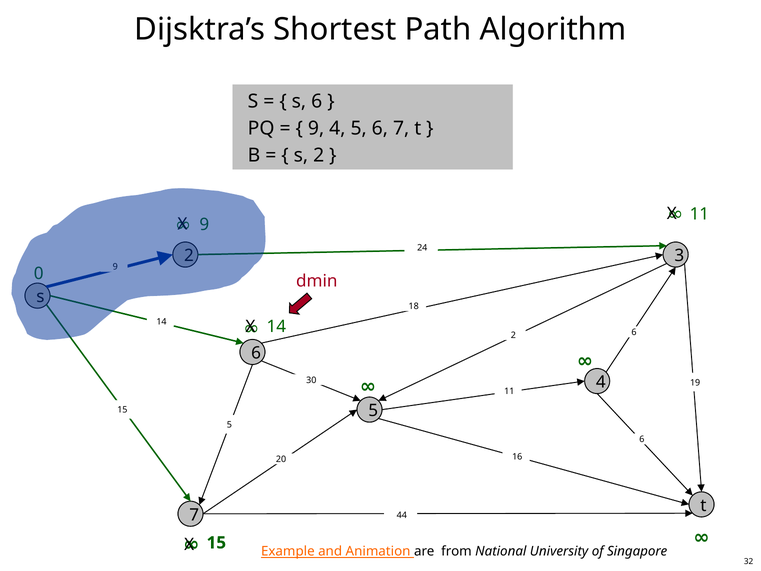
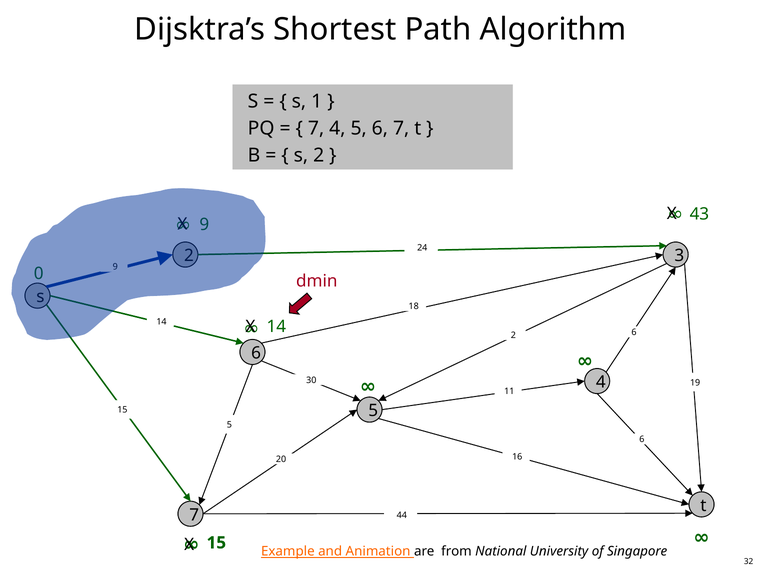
s 6: 6 -> 1 (317, 101)
9: 9 -> 7 (316, 128)
11: 11 -> 43 (699, 214)
